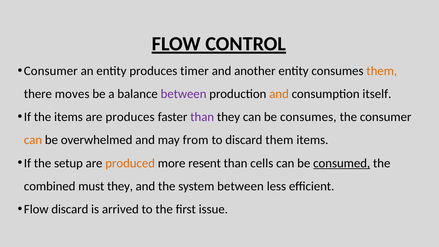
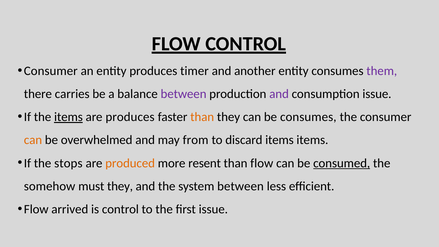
them colour: orange -> purple (382, 71)
moves: moves -> carries (72, 94)
and colour: orange -> purple (279, 94)
consumption itself: itself -> issue (377, 94)
items underline: none -> present (68, 117)
than colour: purple -> orange (202, 117)
discard them: them -> items (279, 140)
setup: setup -> stops (68, 163)
than cells: cells -> flow (262, 163)
combined: combined -> somehow (50, 186)
Flow discard: discard -> arrived (70, 209)
is arrived: arrived -> control (120, 209)
